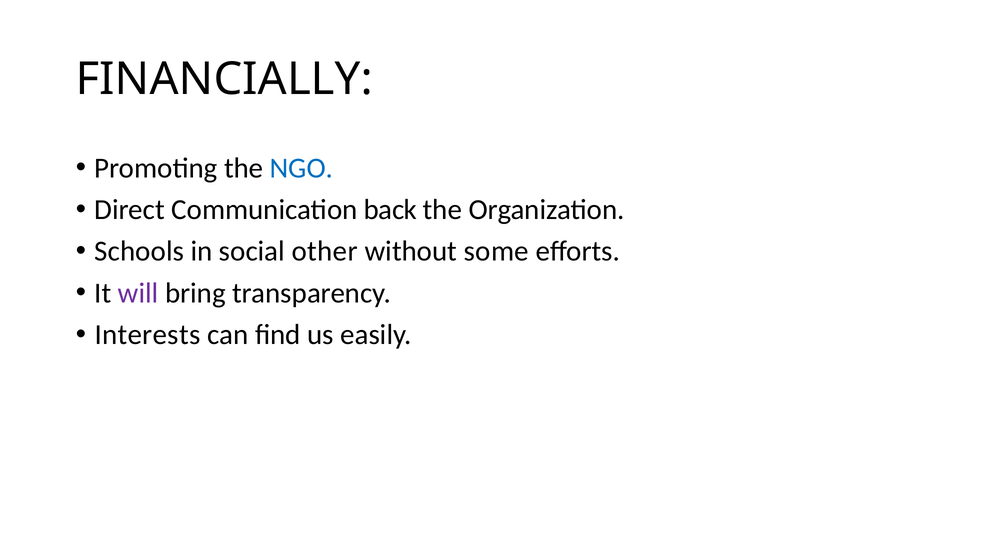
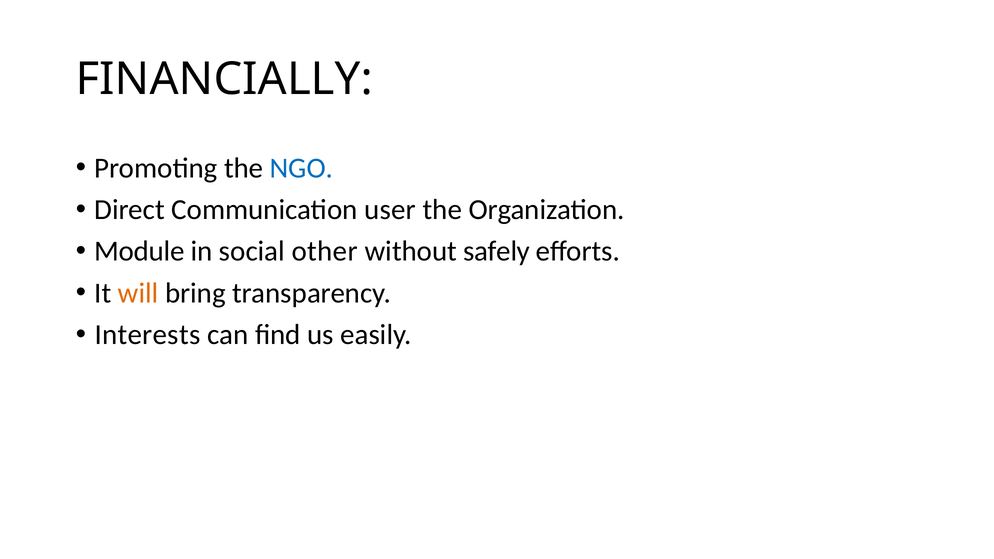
back: back -> user (390, 210)
Schools: Schools -> Module (139, 251)
some: some -> safely (497, 251)
will colour: purple -> orange (138, 293)
